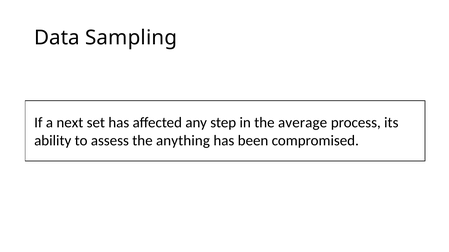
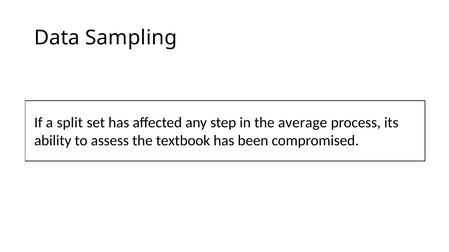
next: next -> split (70, 123)
anything: anything -> textbook (183, 141)
